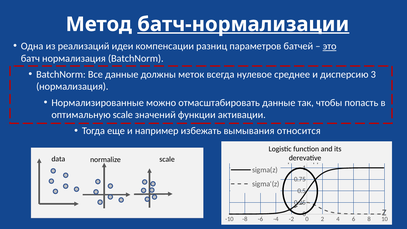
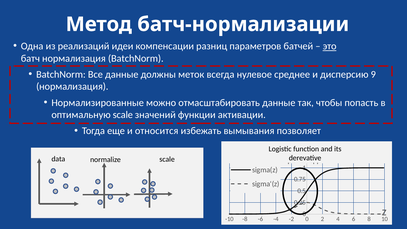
батч-нормализации underline: present -> none (243, 24)
3: 3 -> 9 (373, 74)
например: например -> относится (157, 131)
относится: относится -> позволяет (299, 131)
